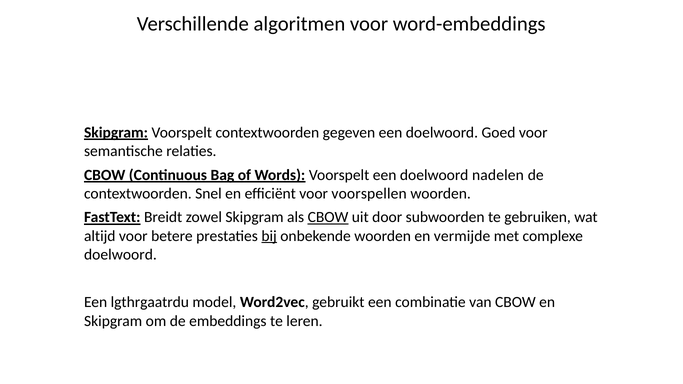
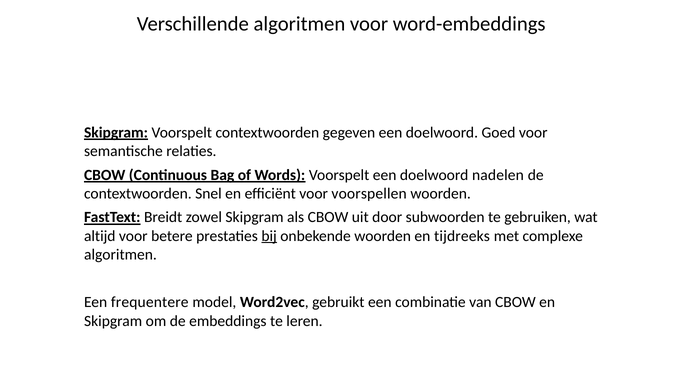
CBOW underline: present -> none (328, 217)
vermijde: vermijde -> tijdreeks (462, 236)
doelwoord: doelwoord -> algoritmen (120, 255)
lgthrgaatrdu: lgthrgaatrdu -> frequentere (150, 302)
